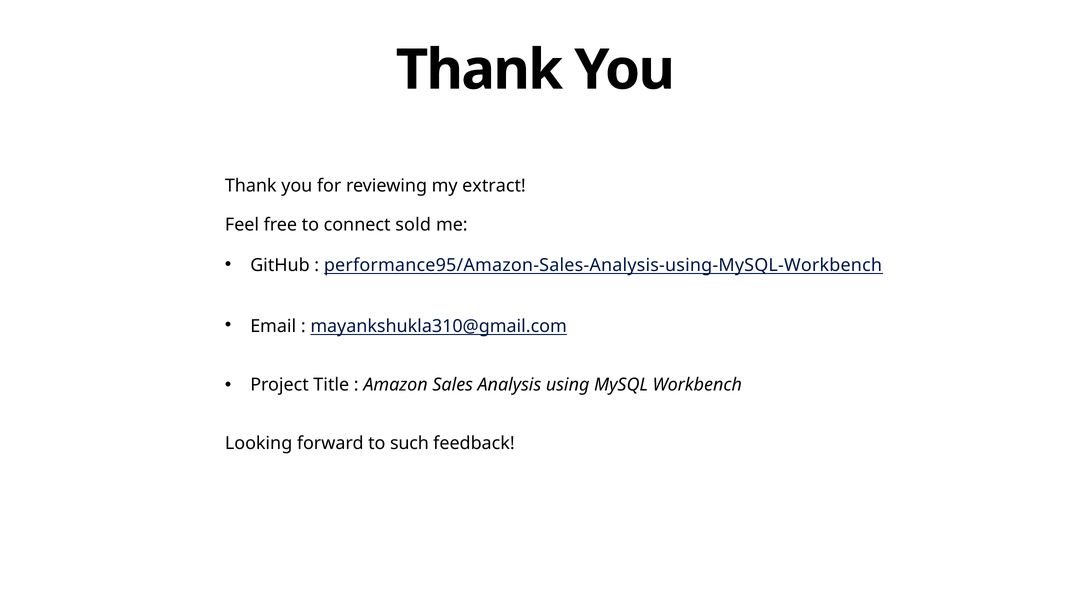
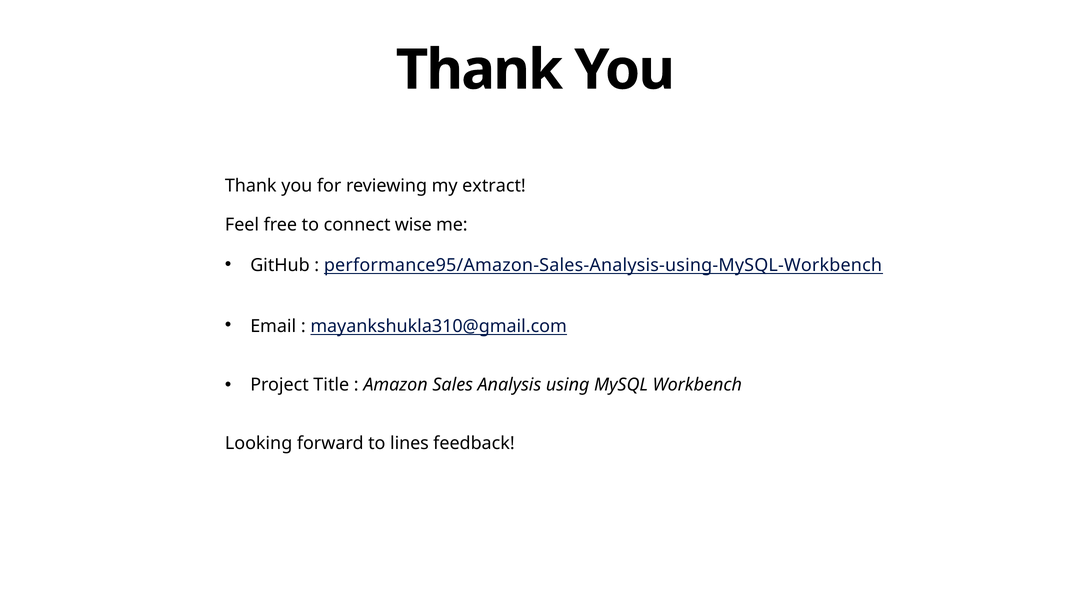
sold: sold -> wise (413, 225)
such: such -> lines (409, 443)
